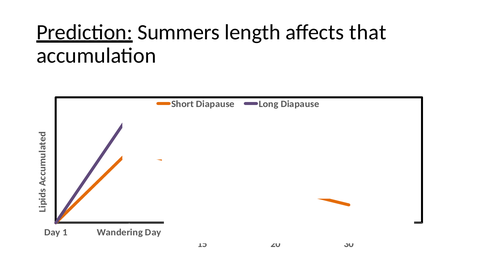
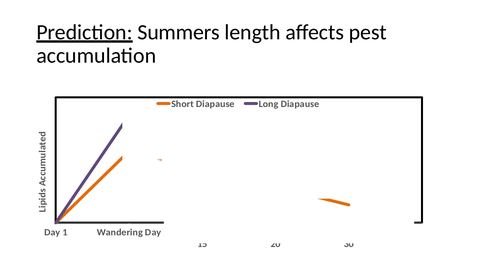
that: that -> pest (368, 32)
